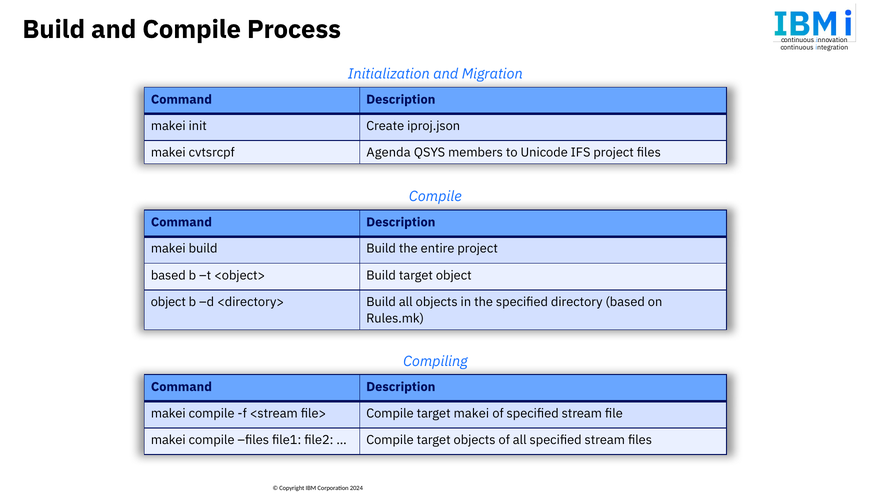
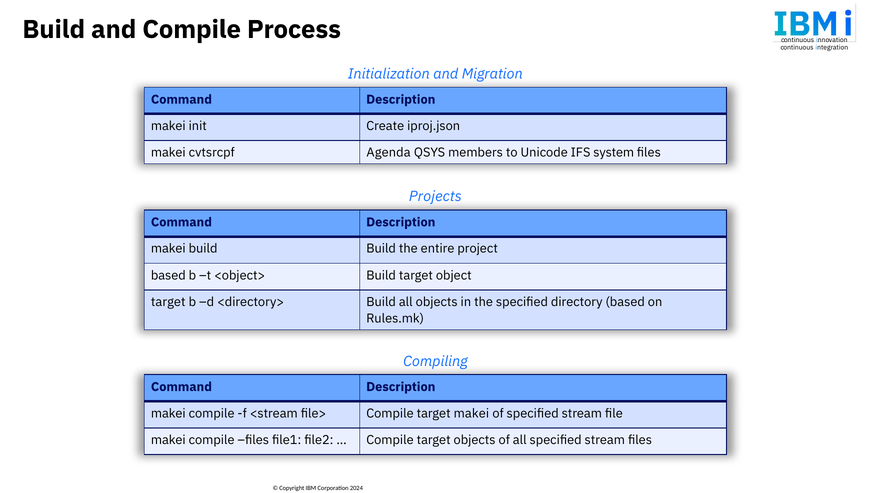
IFS project: project -> system (614, 153)
Compile: Compile -> Projects (435, 196)
object: object -> target (168, 302)
